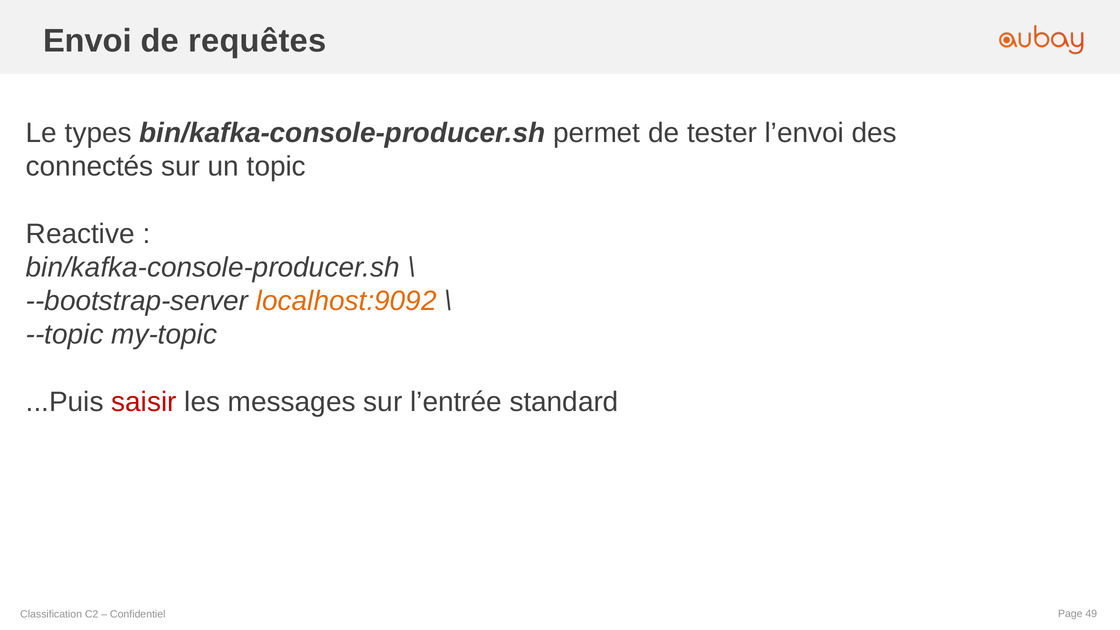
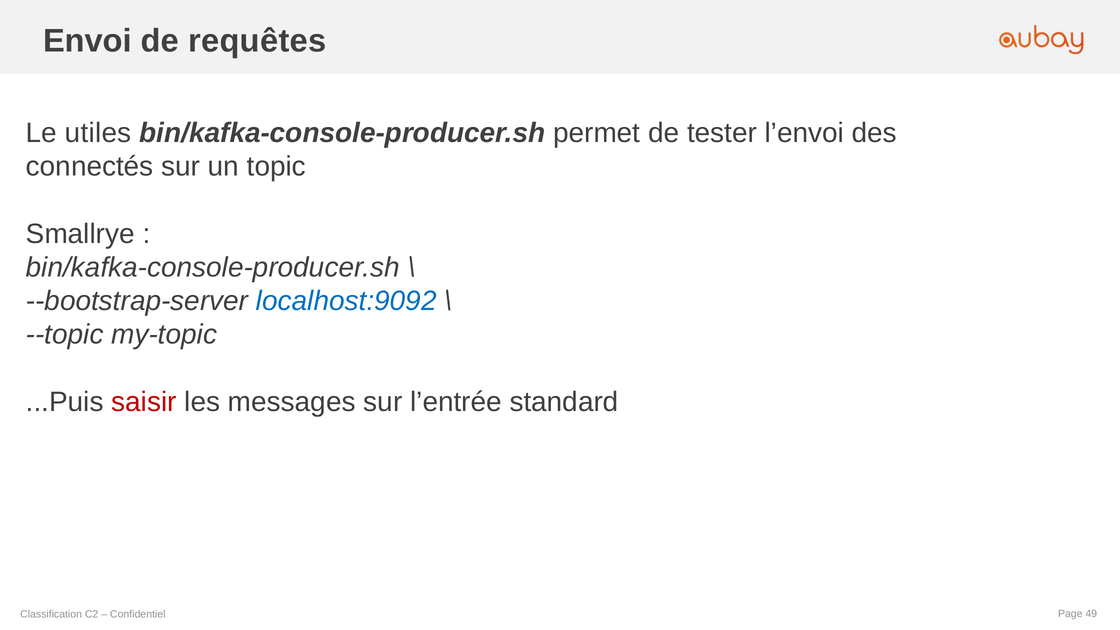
types: types -> utiles (98, 133)
Reactive: Reactive -> Smallrye (80, 234)
localhost:9092 colour: orange -> blue (346, 301)
